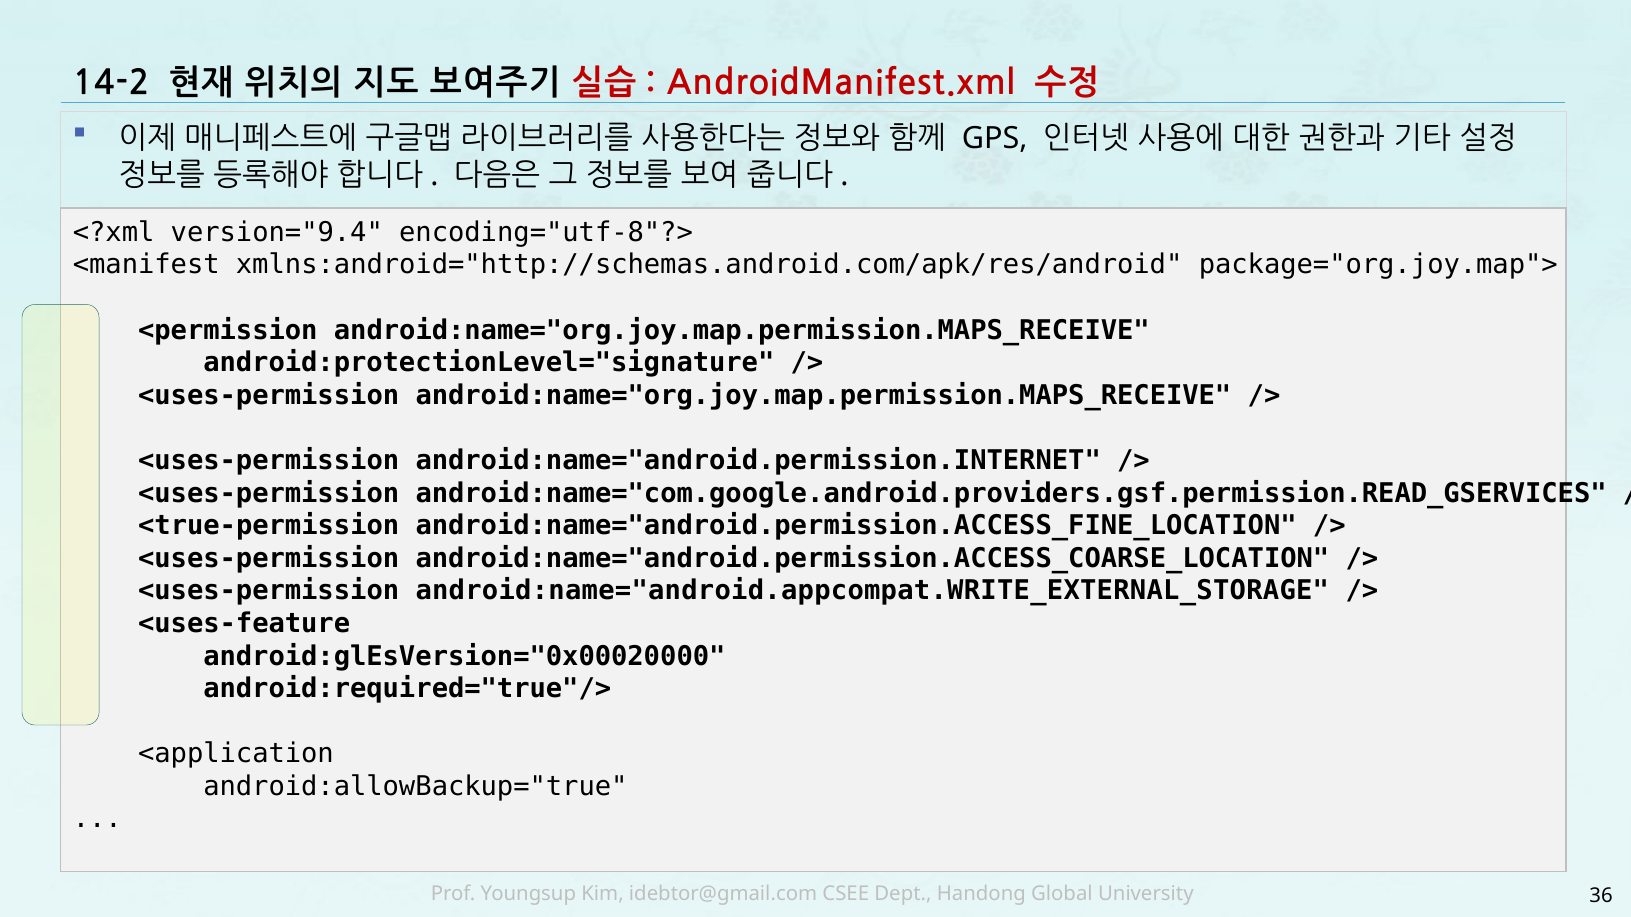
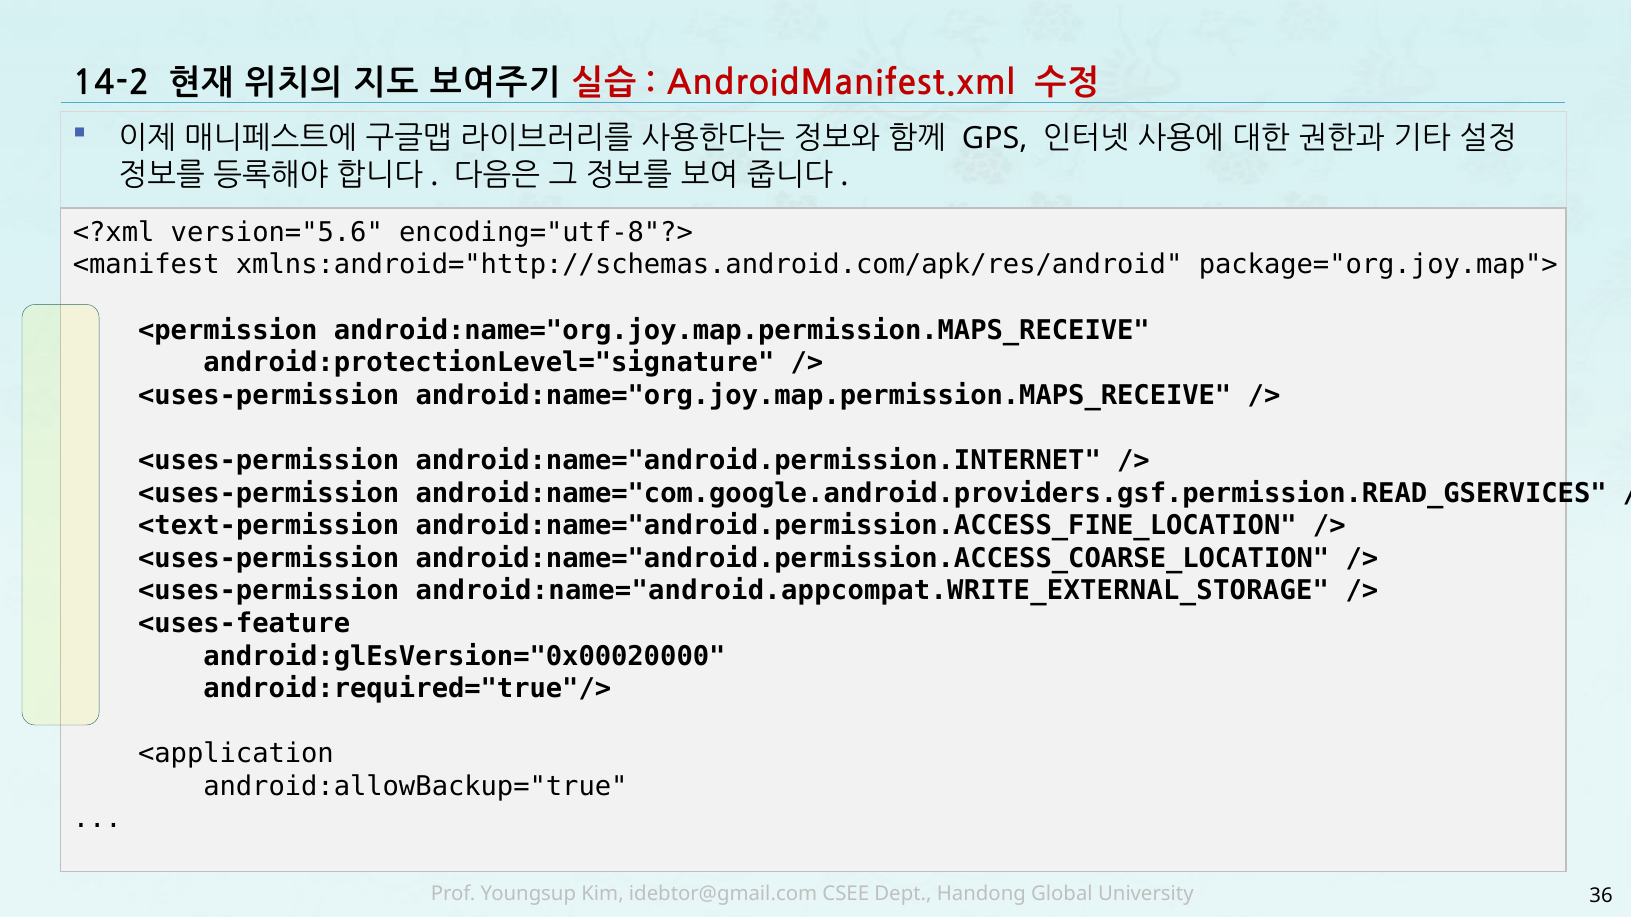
version="9.4: version="9.4 -> version="5.6 (277, 233)
<true-permission: <true-permission -> <text-permission (269, 526)
